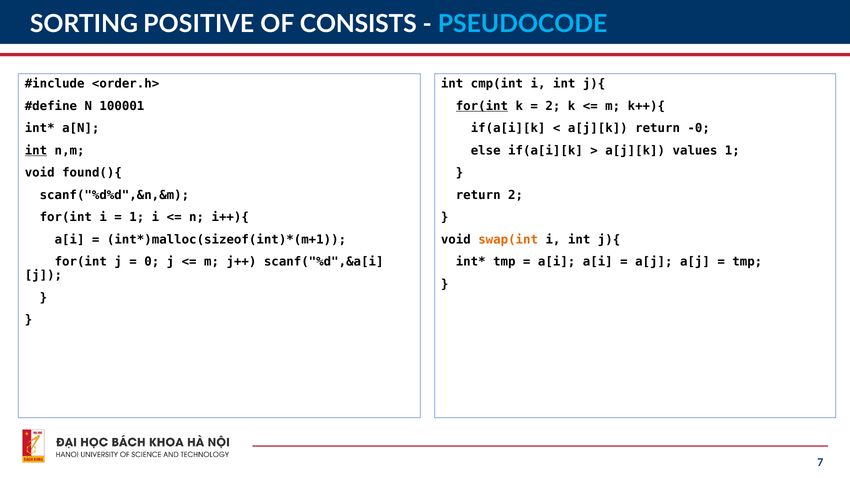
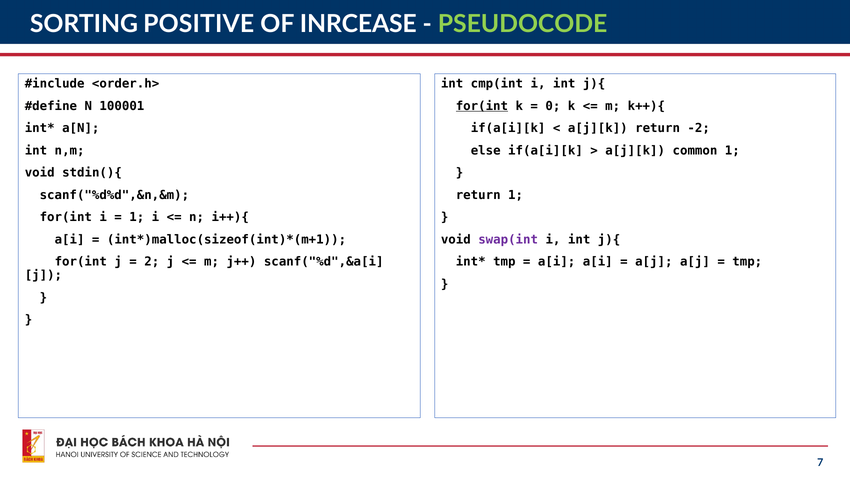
CONSISTS: CONSISTS -> INRCEASE (358, 24)
PSEUDOCODE colour: light blue -> light green (523, 24)
2: 2 -> 0 (553, 106)
-0: -0 -> -2 (699, 128)
int underline: present -> none (36, 151)
values: values -> common (695, 151)
found(){: found(){ -> stdin(){ (92, 173)
return 2: 2 -> 1 (516, 195)
swap(int colour: orange -> purple (508, 240)
0: 0 -> 2 (152, 262)
